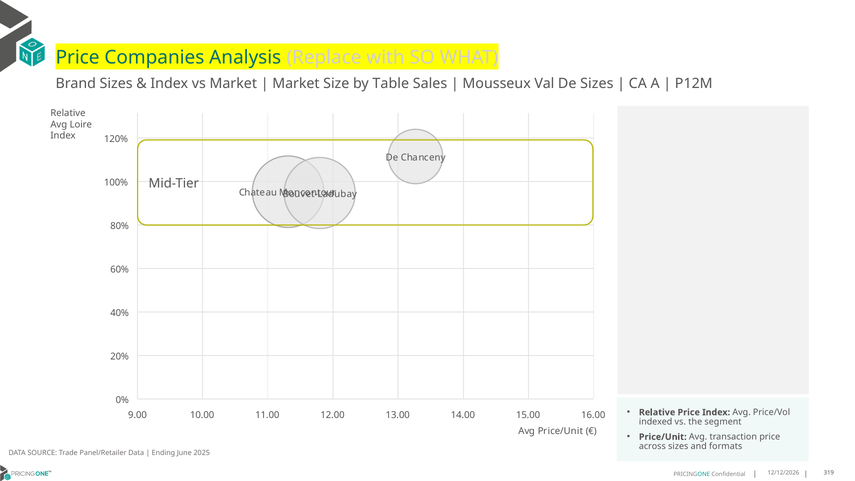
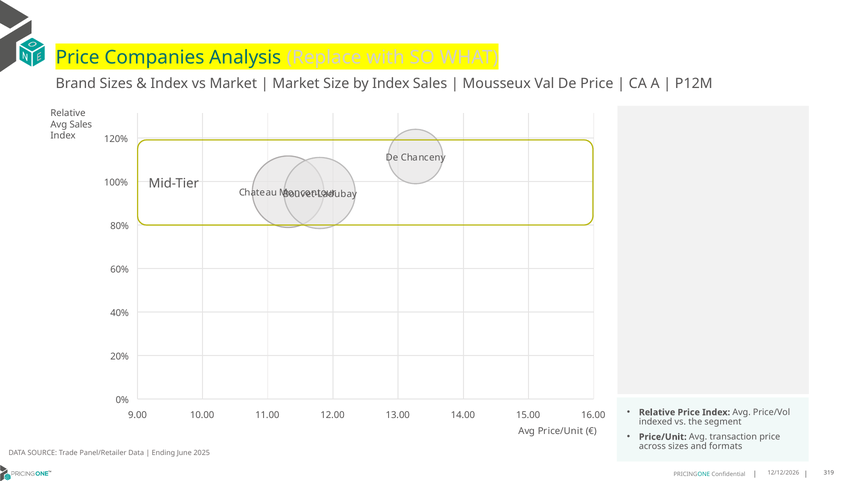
by Table: Table -> Index (391, 83)
De Sizes: Sizes -> Price (597, 83)
Avg Loire: Loire -> Sales (81, 124)
